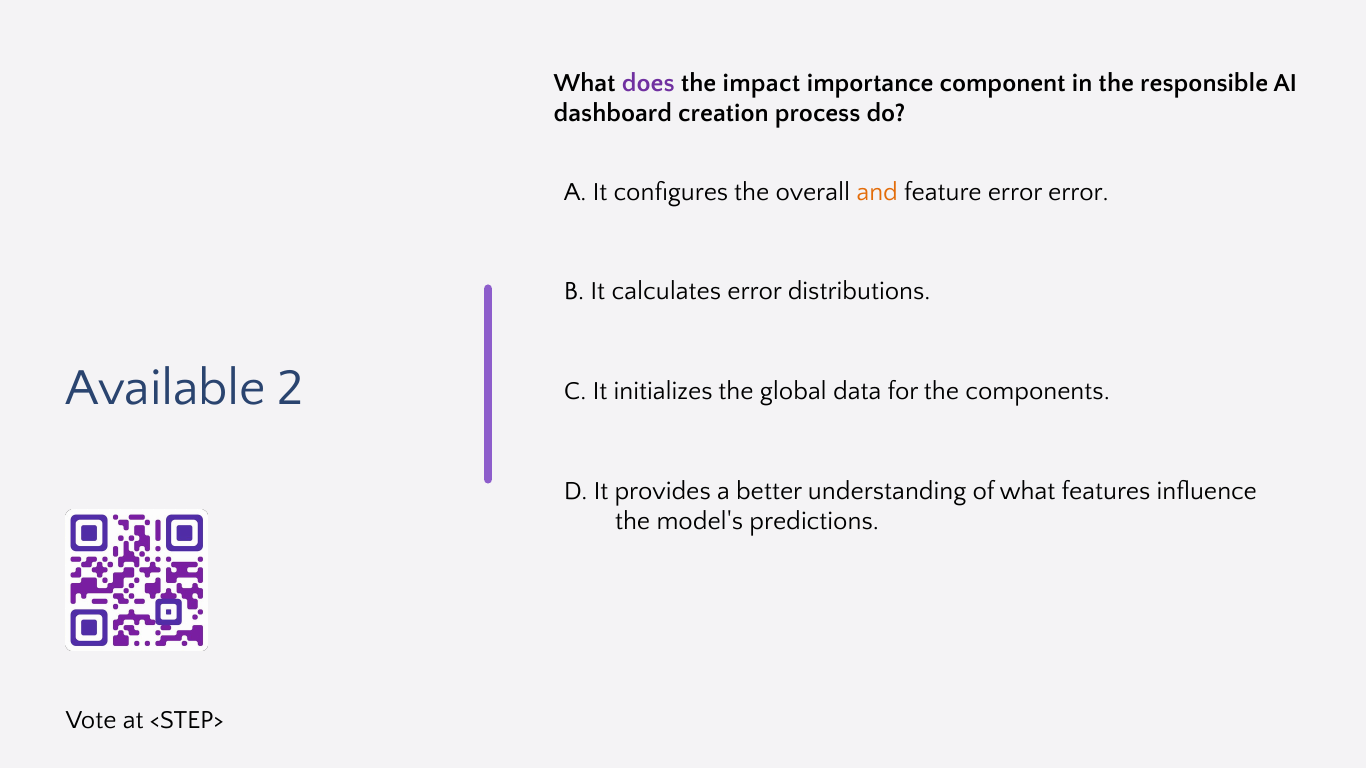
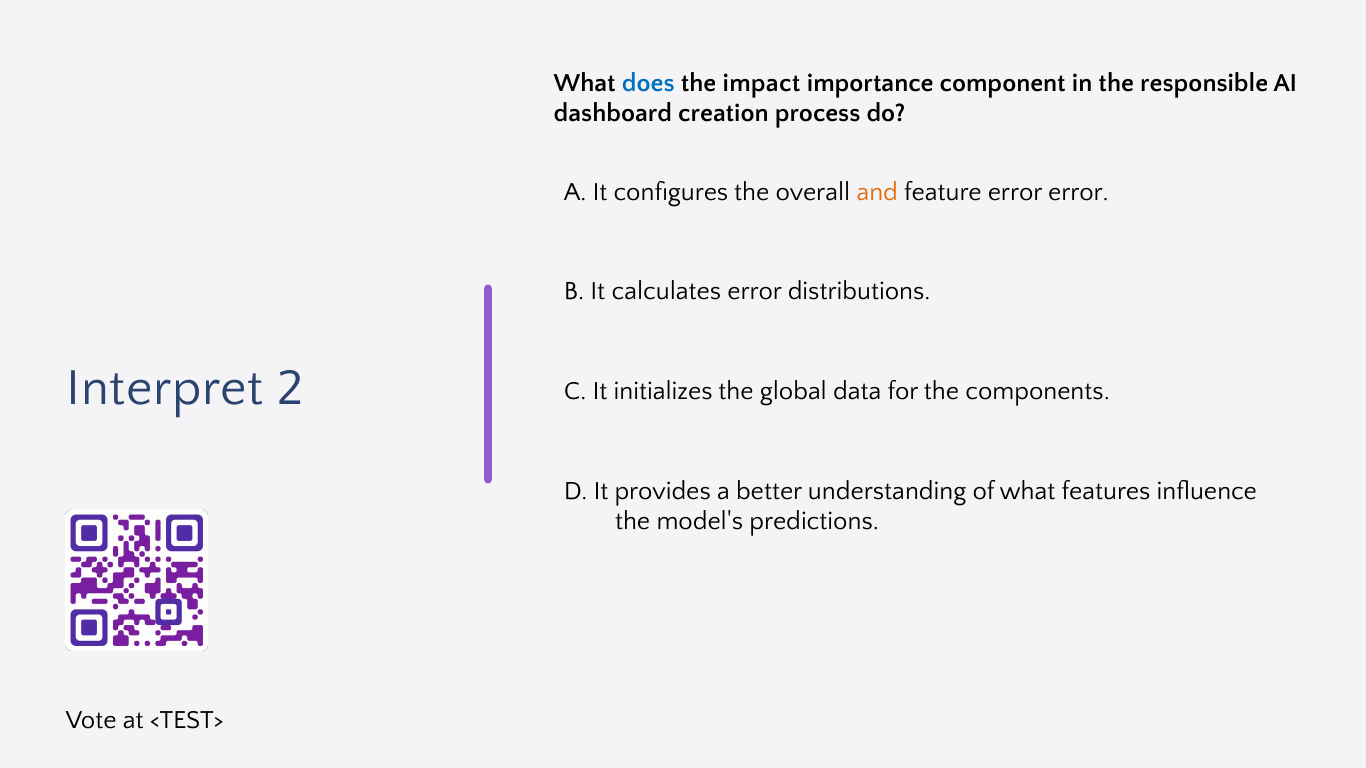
does colour: purple -> blue (648, 83)
Available: Available -> Interpret (165, 388)
<STEP>: <STEP> -> <TEST> (187, 720)
